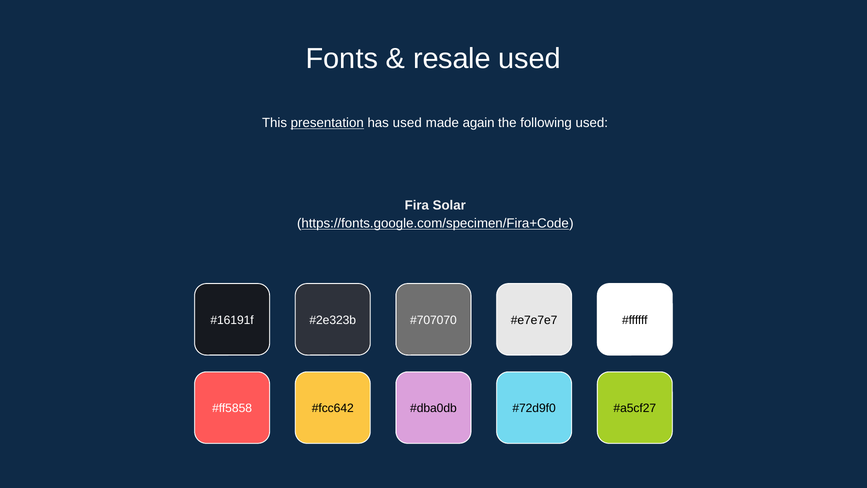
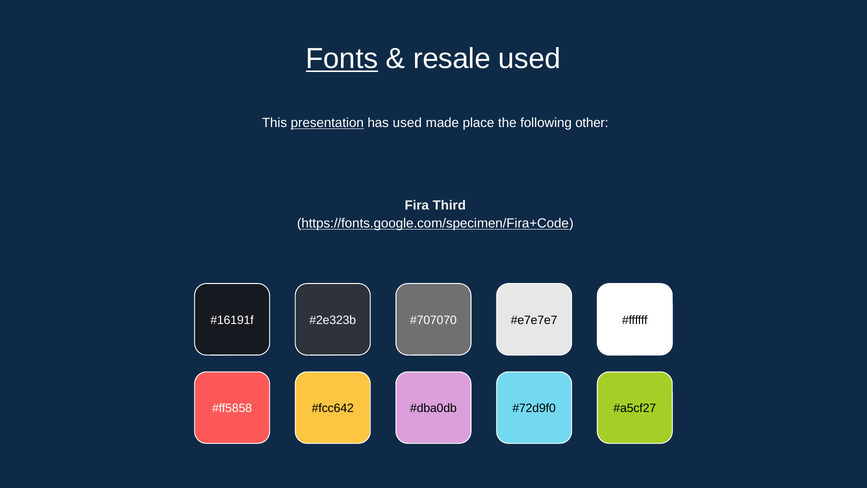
Fonts underline: none -> present (342, 59)
again: again -> place (479, 123)
following used: used -> other (592, 123)
Solar: Solar -> Third (449, 205)
